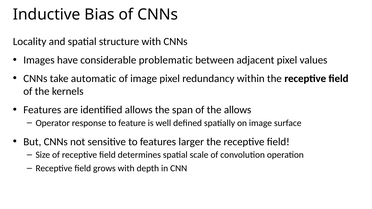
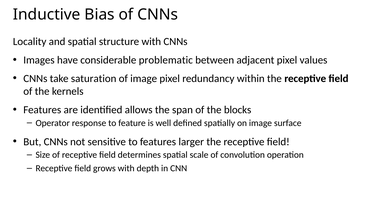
automatic: automatic -> saturation (94, 79)
the allows: allows -> blocks (238, 110)
